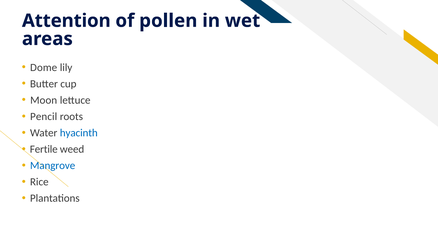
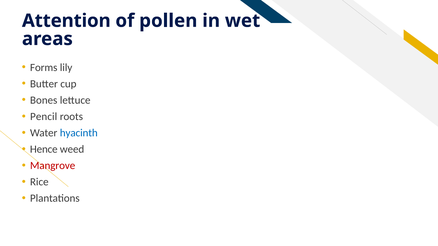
Dome: Dome -> Forms (44, 68)
Moon: Moon -> Bones (44, 100)
Fertile: Fertile -> Hence (44, 149)
Mangrove colour: blue -> red (53, 166)
